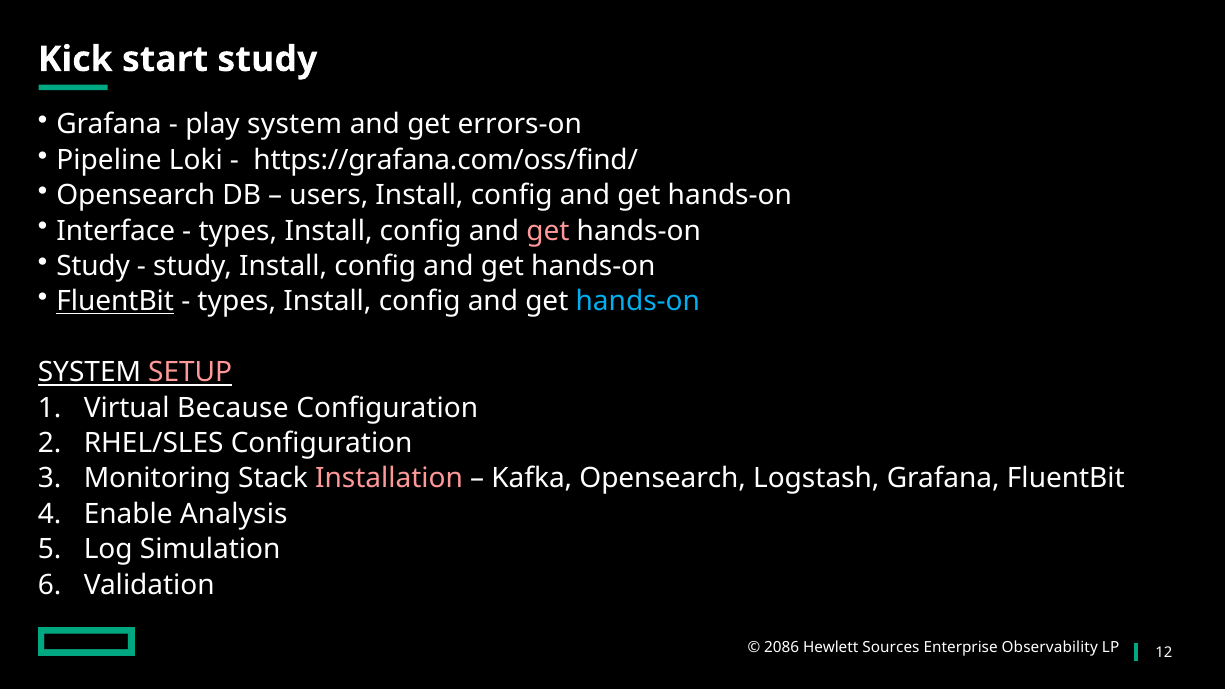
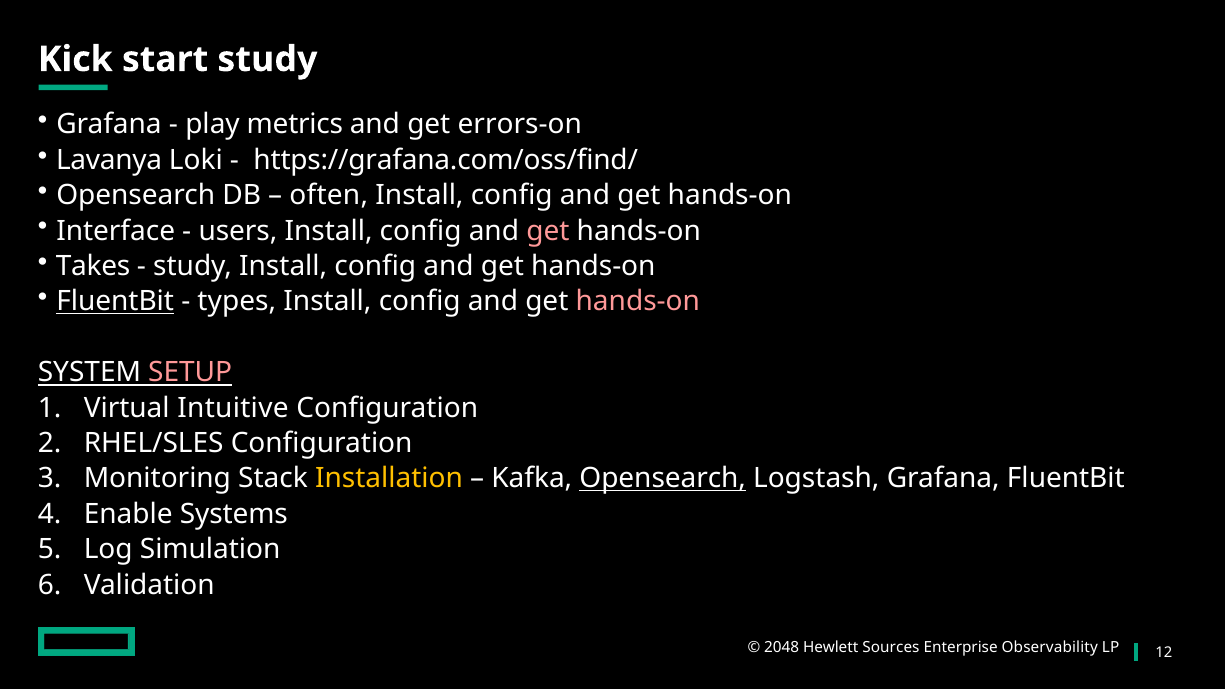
play system: system -> metrics (295, 125)
Pipeline: Pipeline -> Lavanya (109, 160)
users: users -> often (329, 195)
types: types -> users (238, 231)
Study: Study -> Takes (93, 266)
hands-on colour: light blue -> pink (638, 302)
Because: Because -> Intuitive (233, 408)
Installation colour: pink -> yellow (389, 479)
Opensearch underline: none -> present (663, 479)
Analysis: Analysis -> Systems (234, 514)
2086: 2086 -> 2048 (782, 647)
